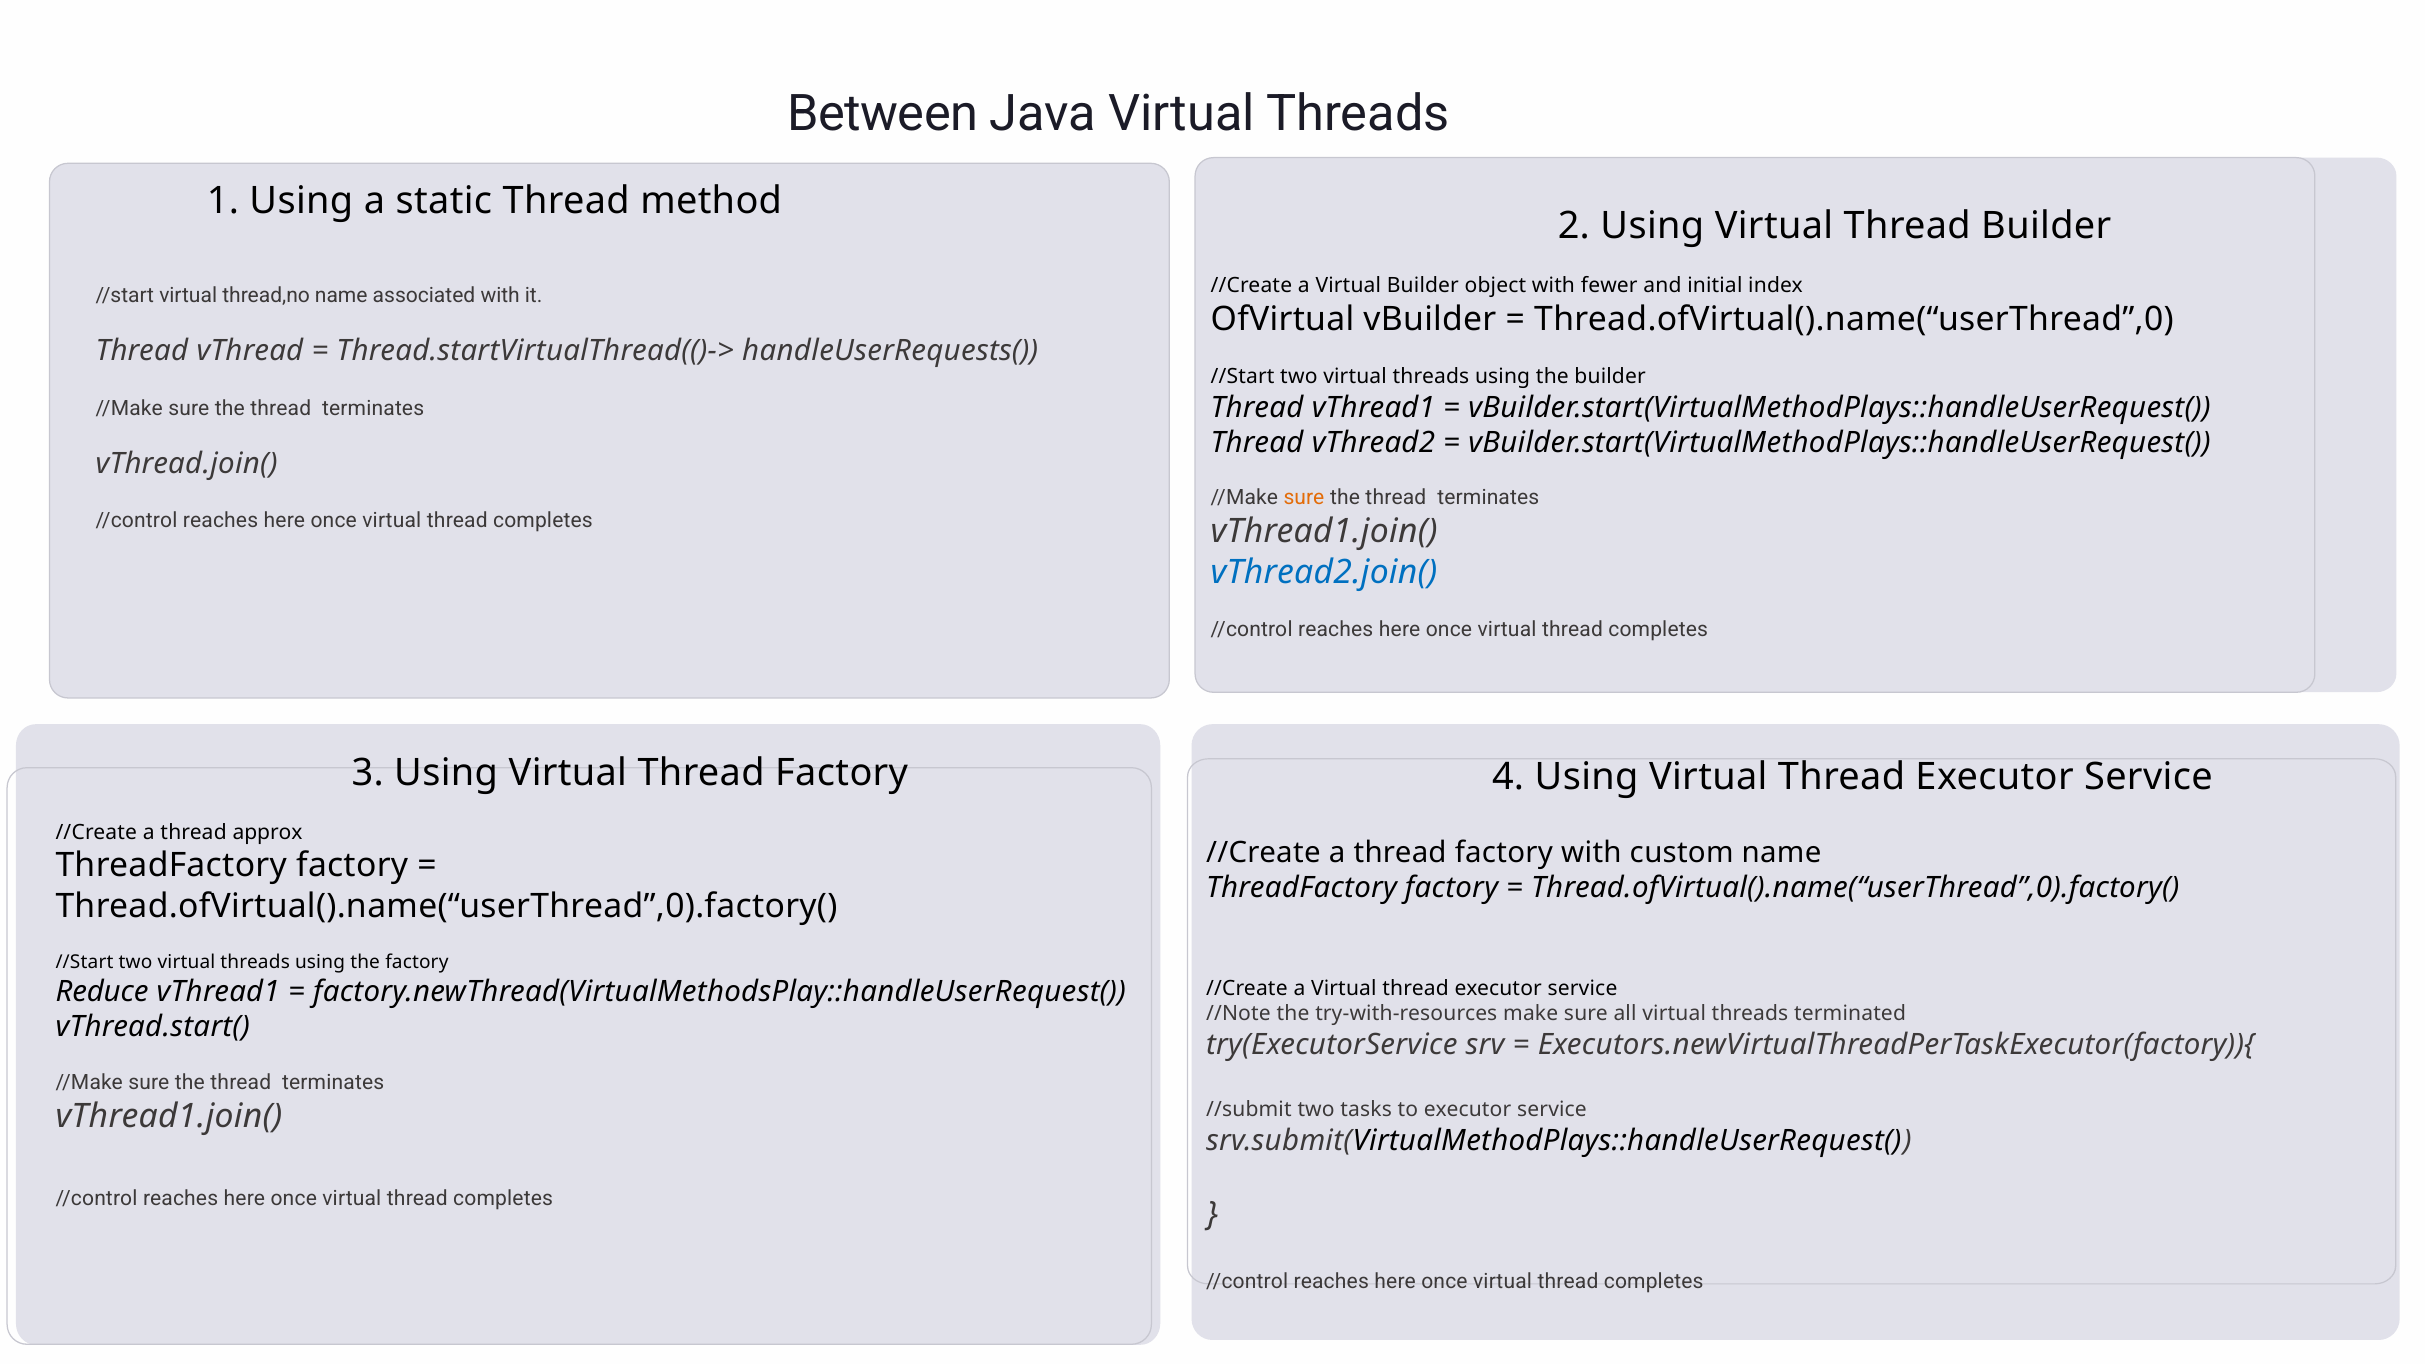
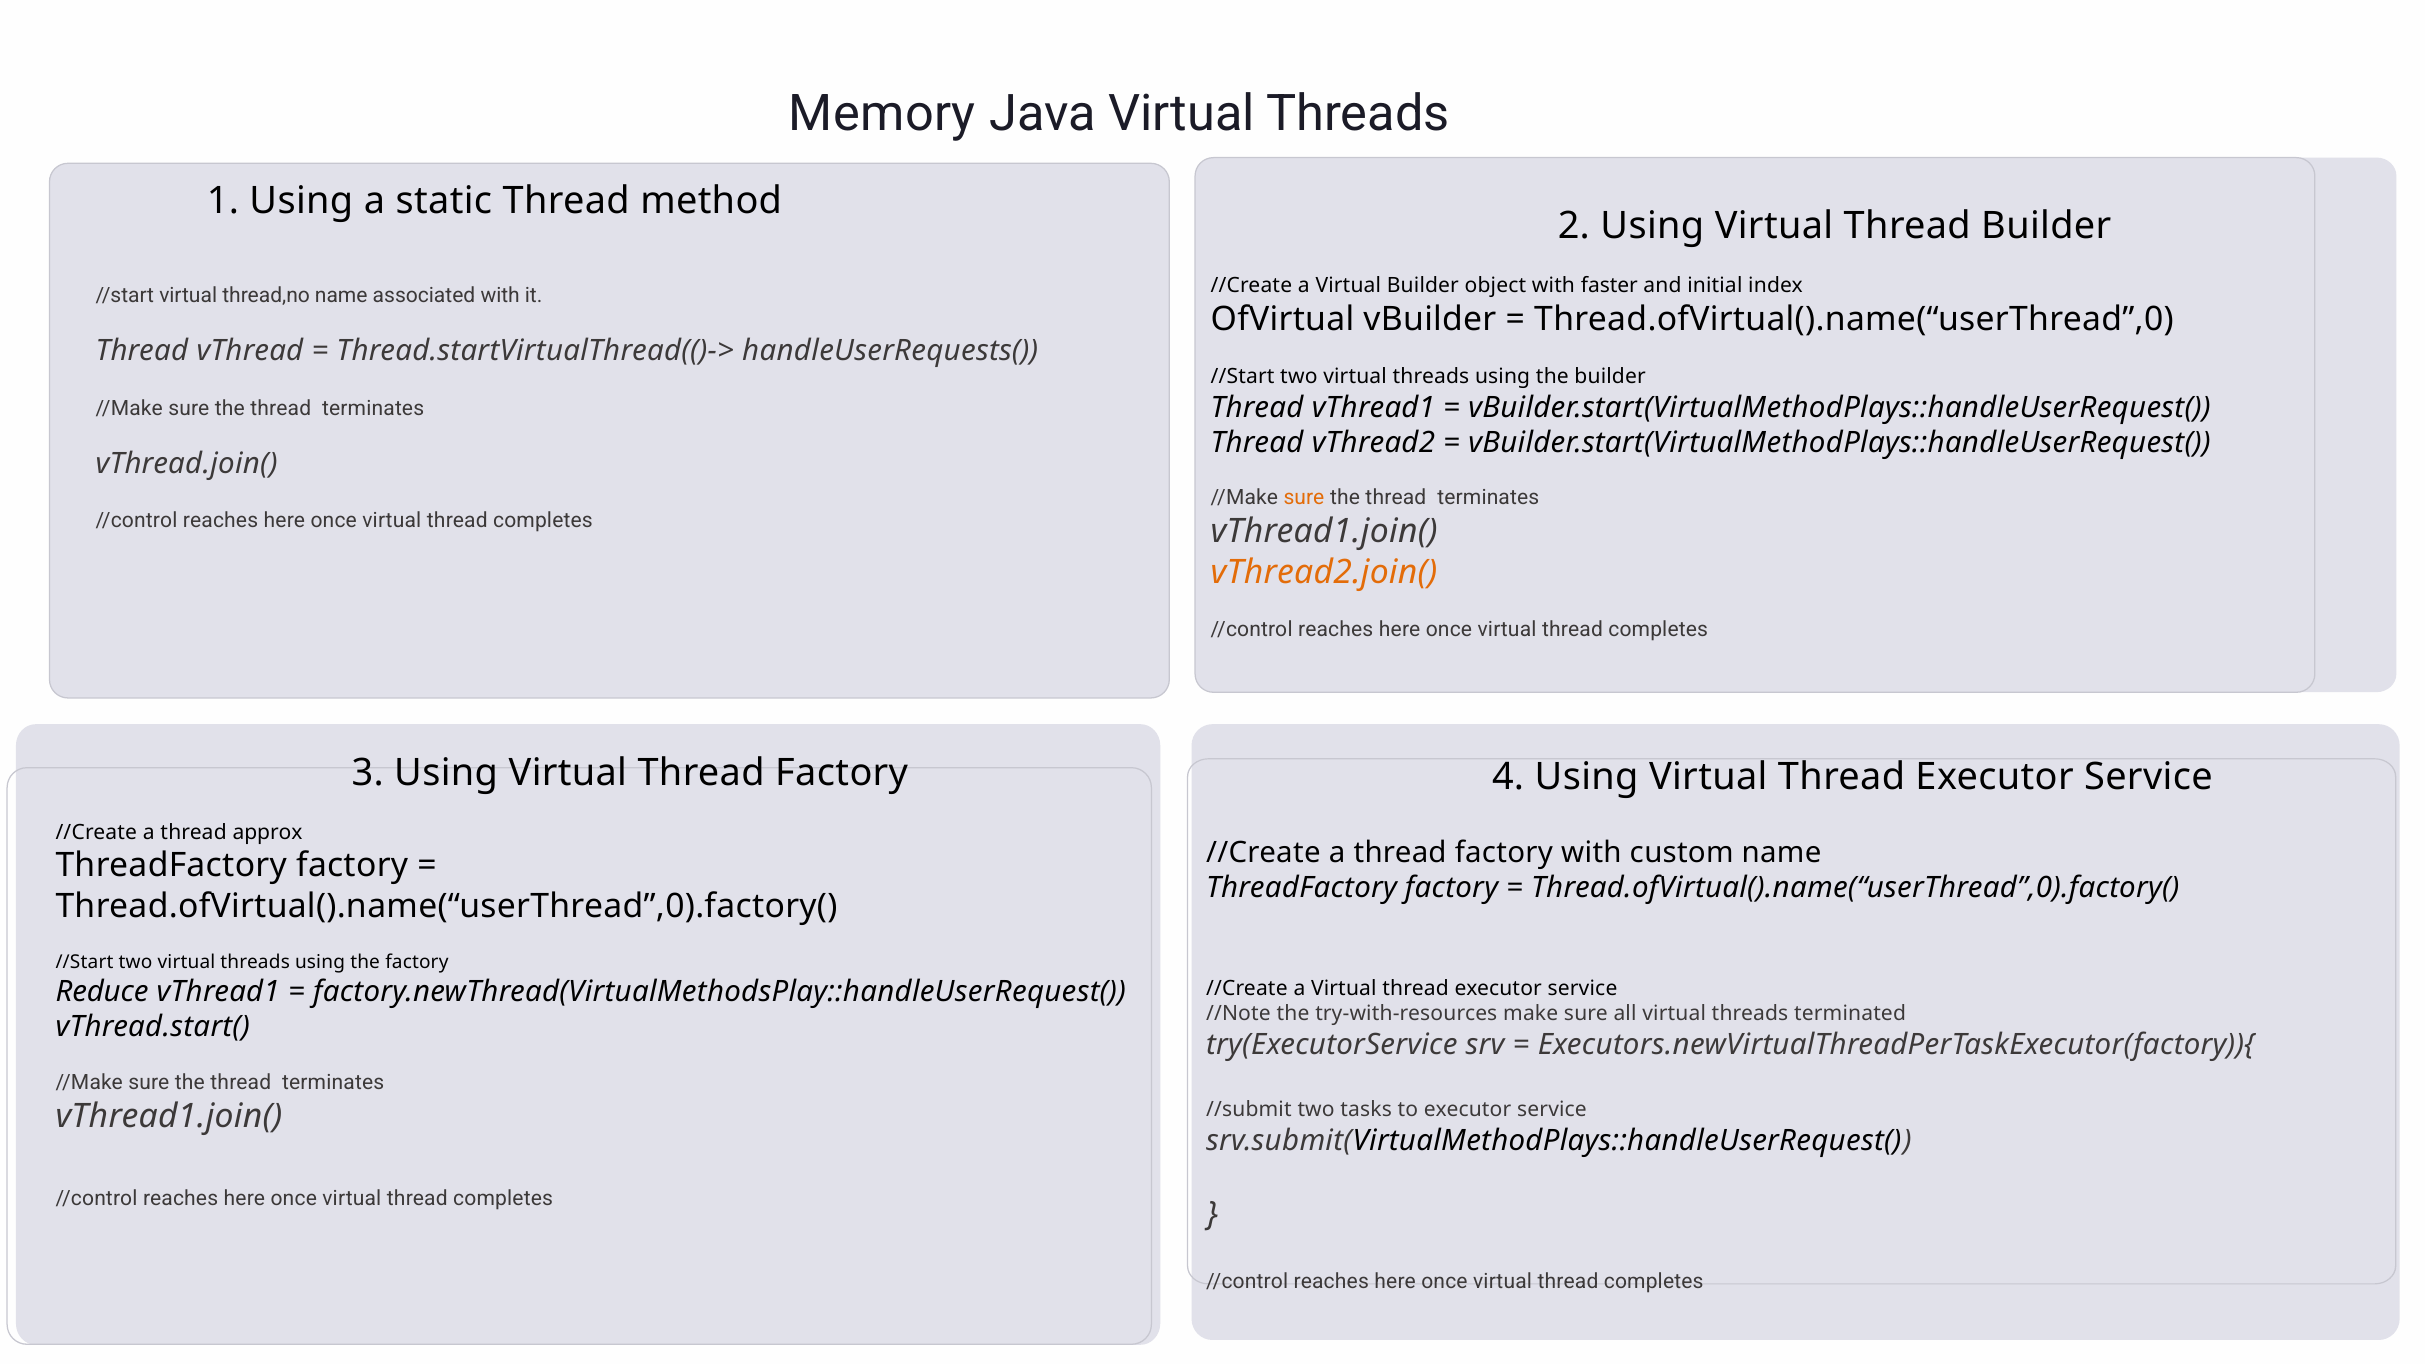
Between: Between -> Memory (882, 114)
fewer: fewer -> faster (1609, 286)
vThread2.join( colour: blue -> orange (1324, 572)
